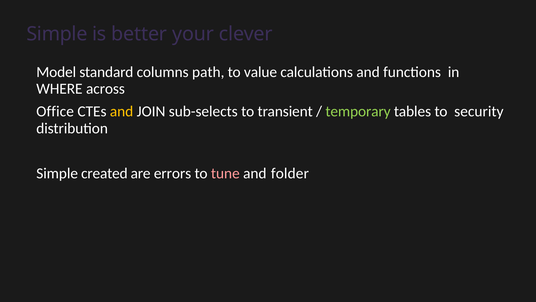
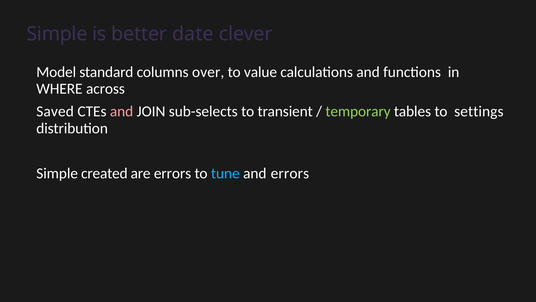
your: your -> date (193, 34)
path: path -> over (208, 72)
Office: Office -> Saved (55, 111)
and colour: yellow -> pink (122, 111)
security: security -> settings (479, 111)
tune colour: pink -> light blue (225, 173)
and folder: folder -> errors (290, 173)
